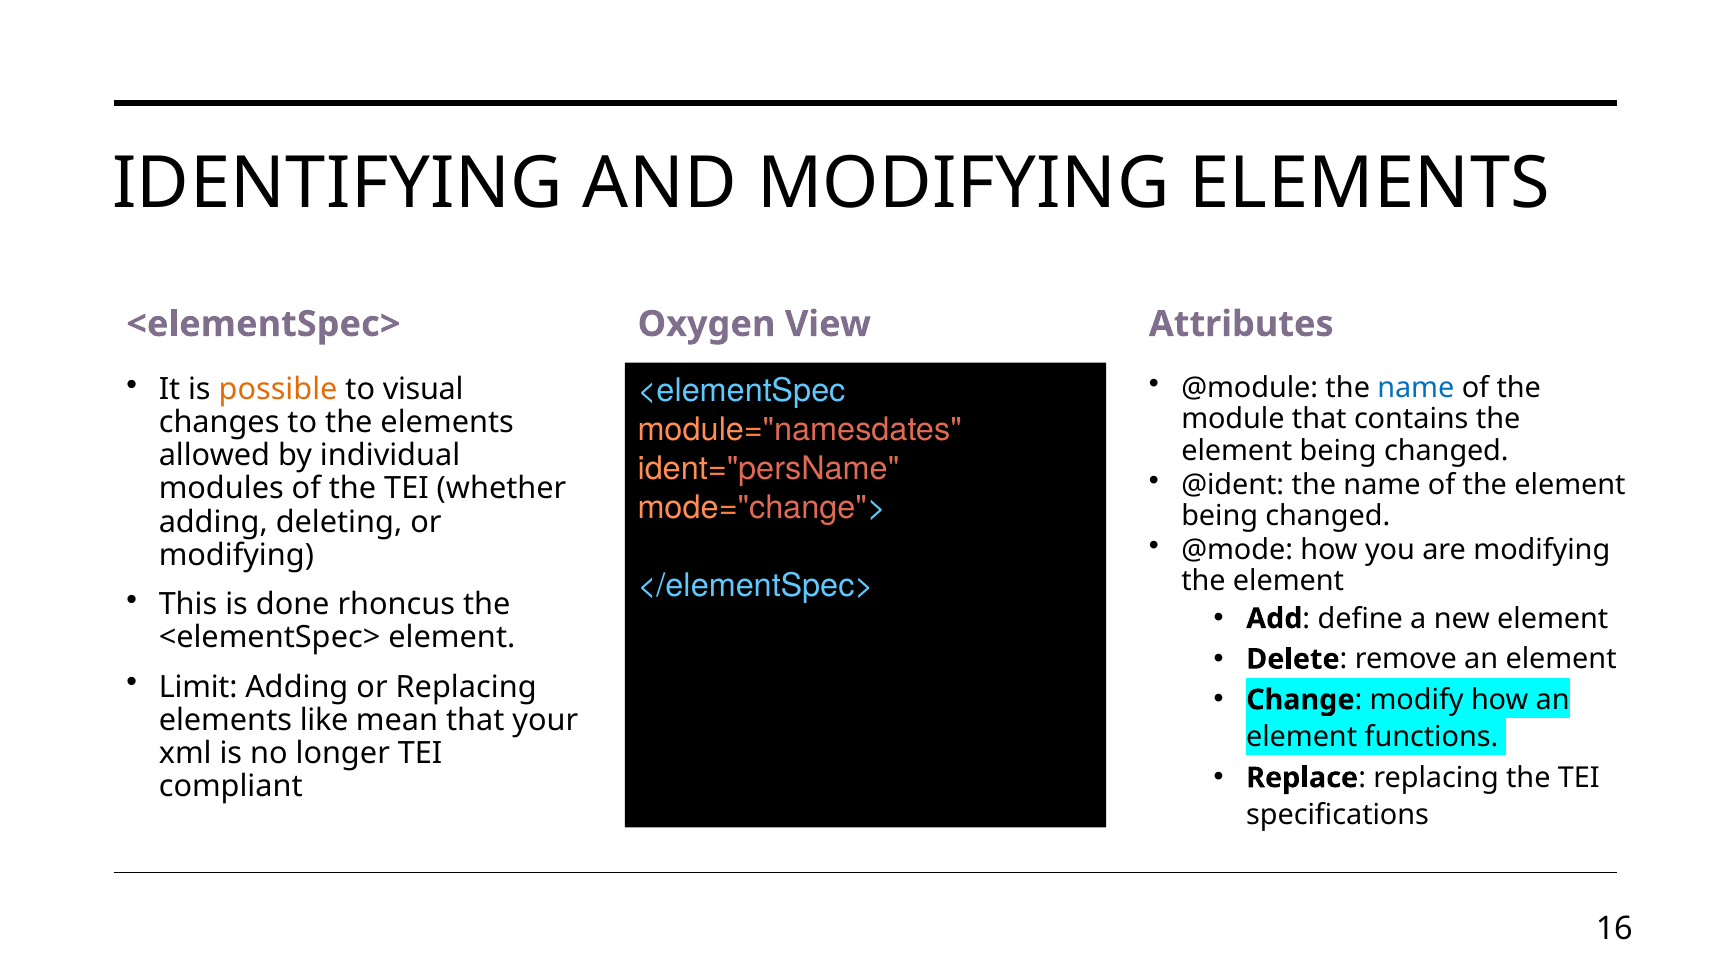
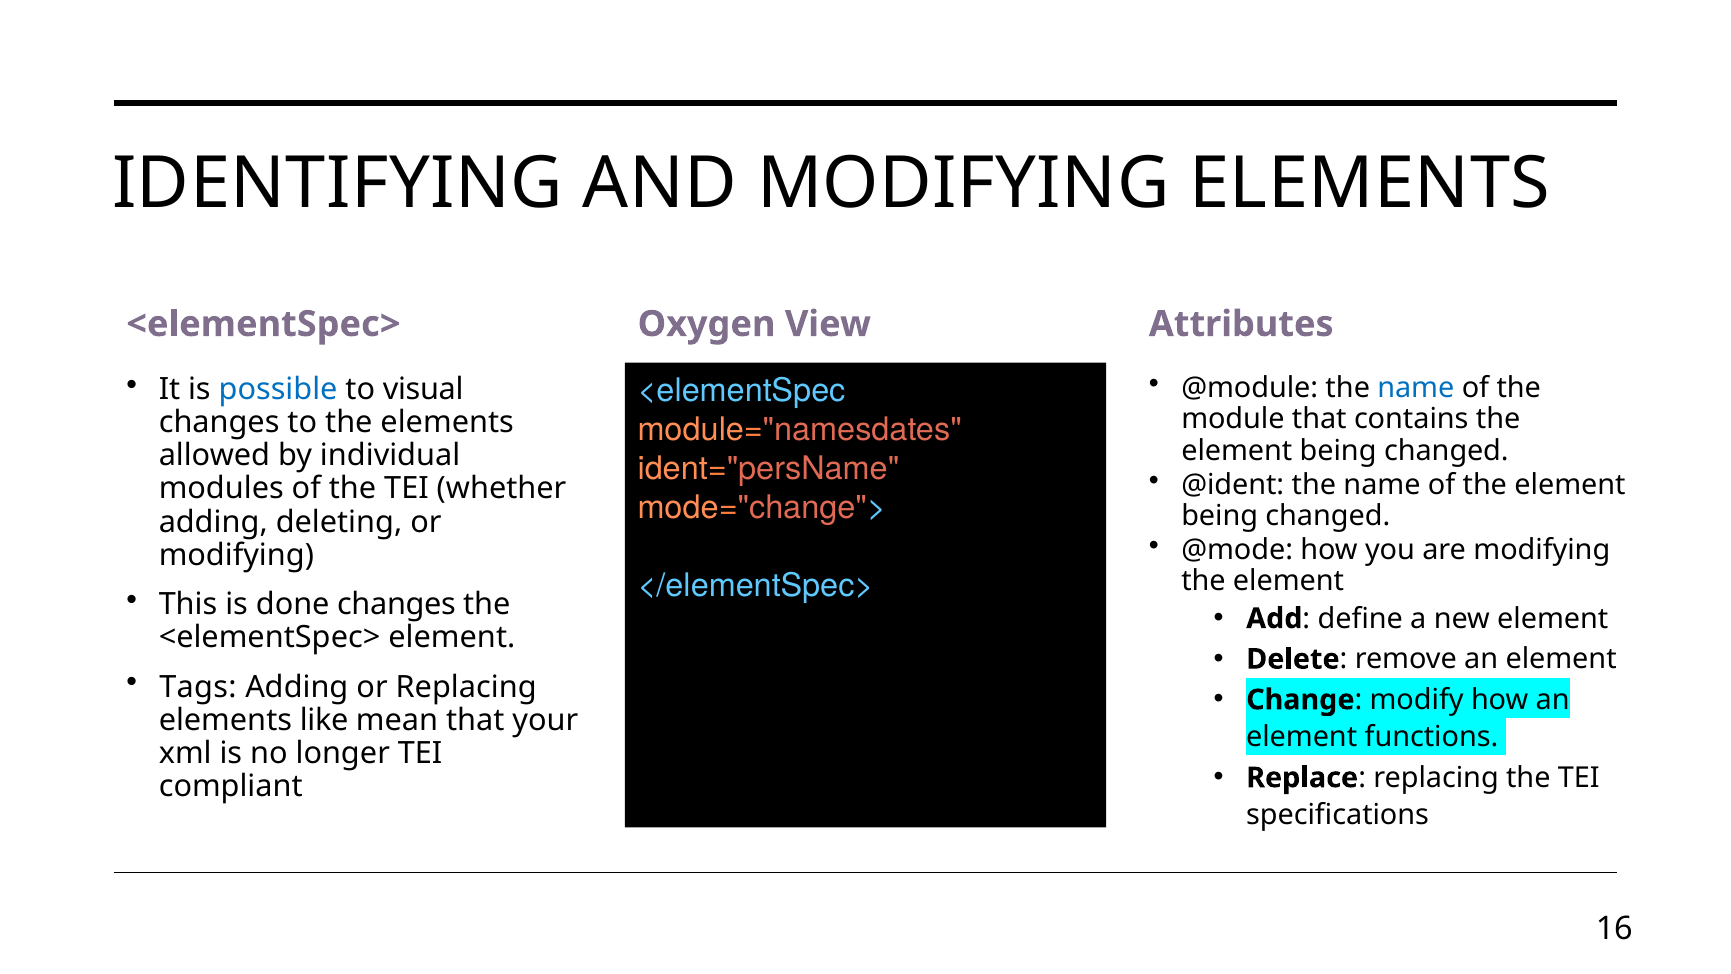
possible colour: orange -> blue (278, 389)
done rhoncus: rhoncus -> changes (396, 604)
Limit: Limit -> Tags (198, 687)
